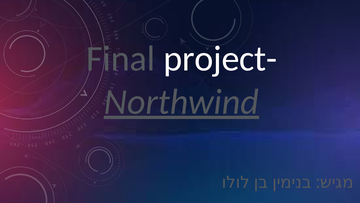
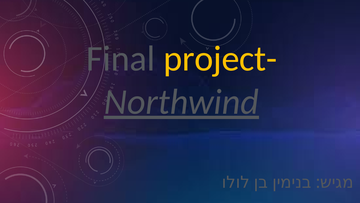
project- colour: white -> yellow (220, 58)
